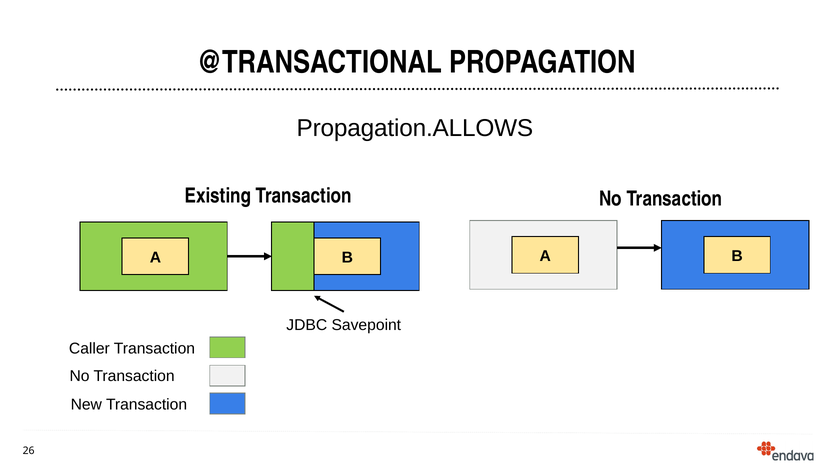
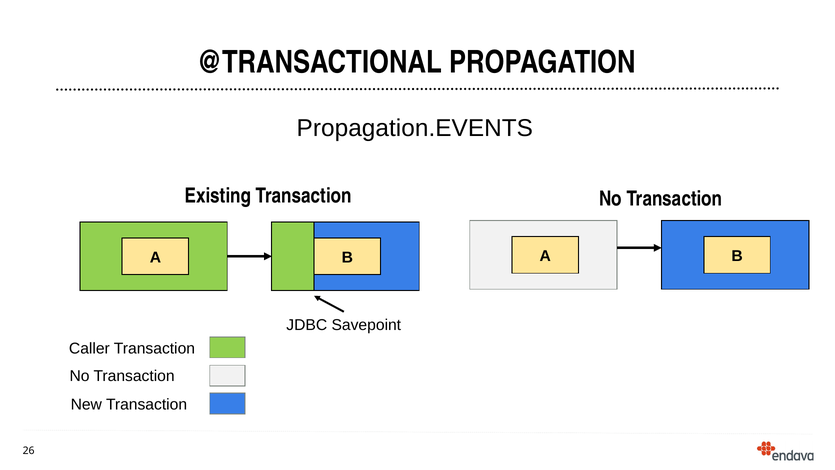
Propagation.ALLOWS: Propagation.ALLOWS -> Propagation.EVENTS (415, 128)
